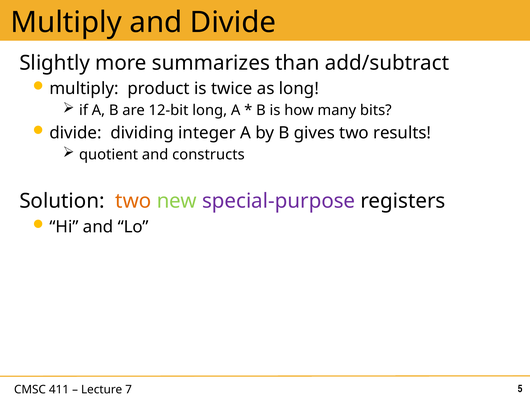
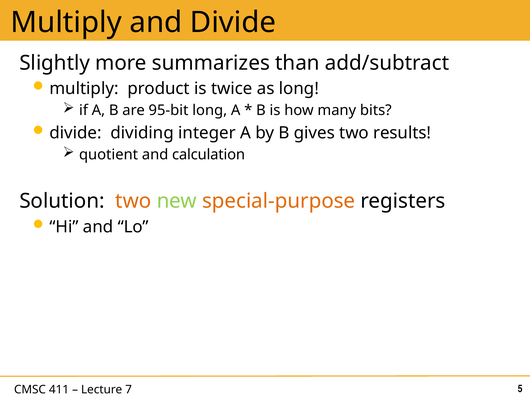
12-bit: 12-bit -> 95-bit (168, 110)
constructs: constructs -> calculation (209, 155)
special-purpose colour: purple -> orange (279, 201)
